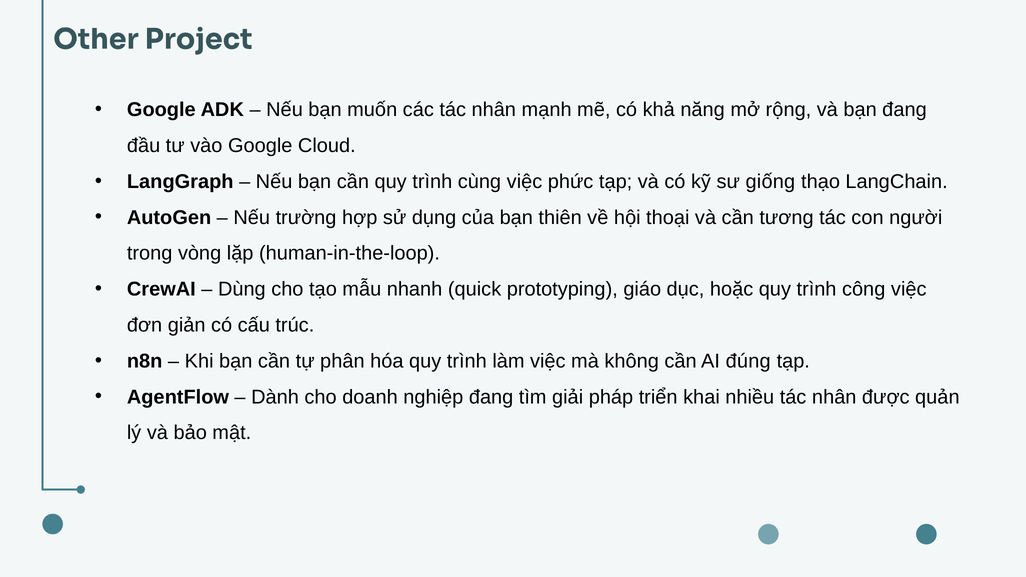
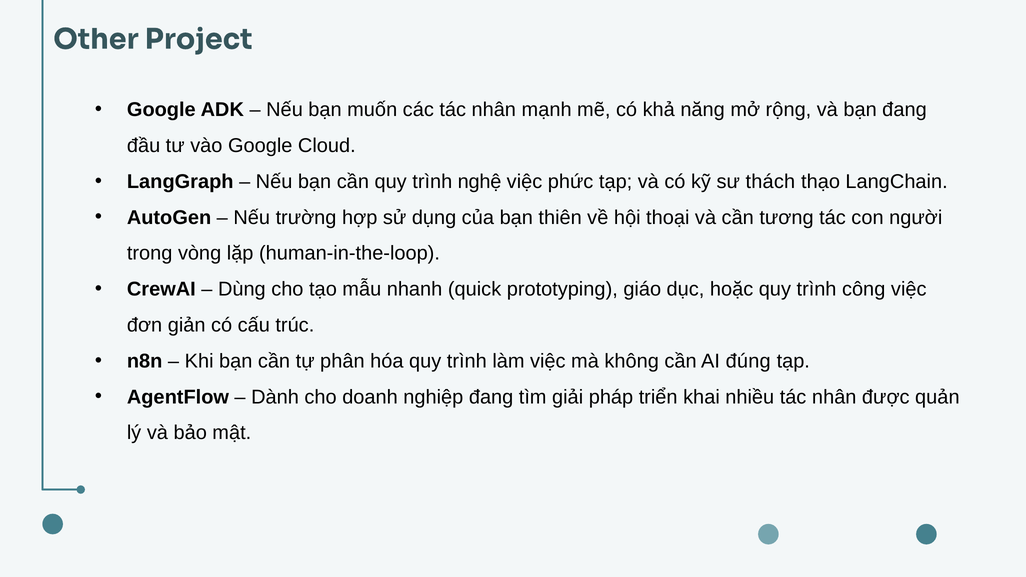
cùng: cùng -> nghệ (480, 182)
giống: giống -> thách (770, 182)
